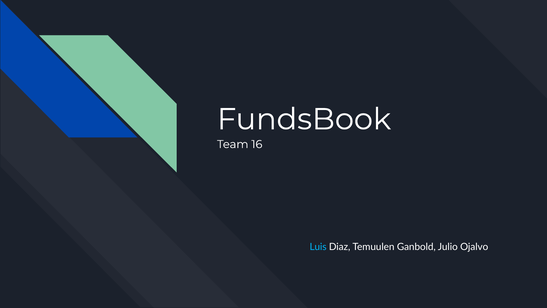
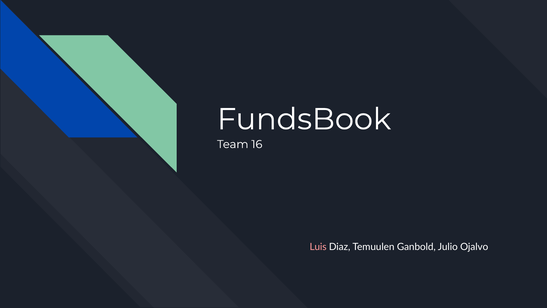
Luis colour: light blue -> pink (318, 247)
